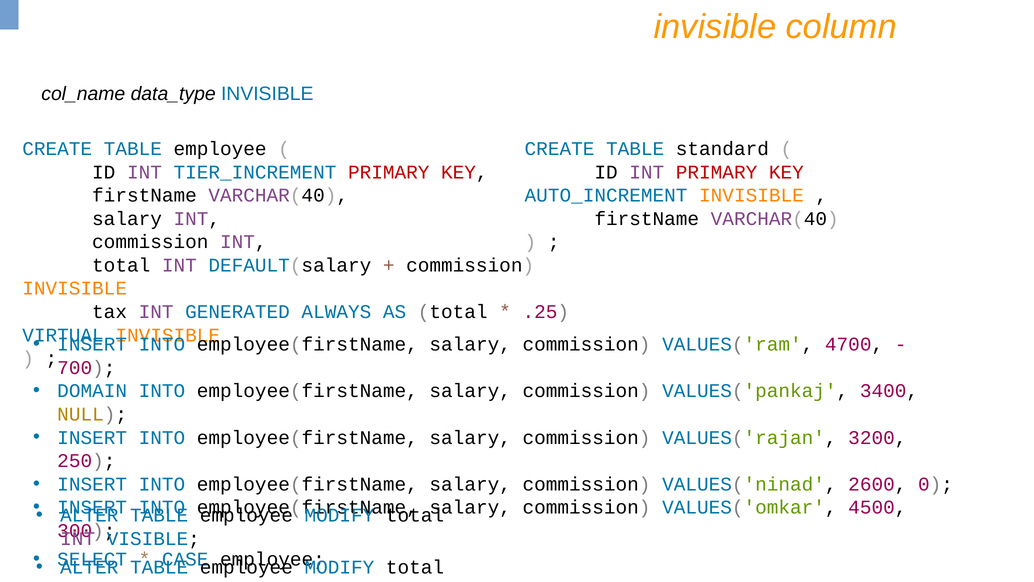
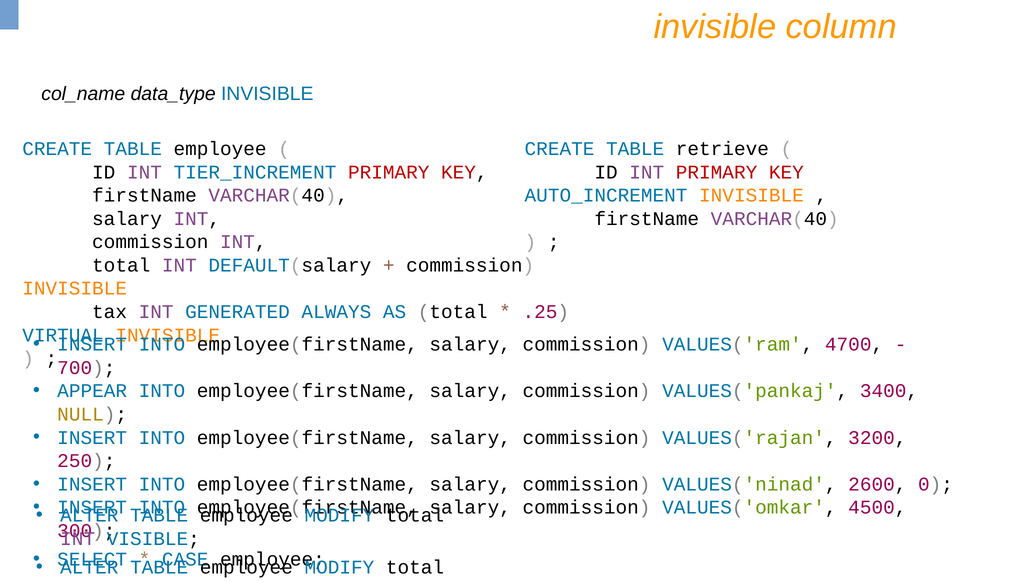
standard: standard -> retrieve (722, 149)
DOMAIN: DOMAIN -> APPEAR (92, 391)
